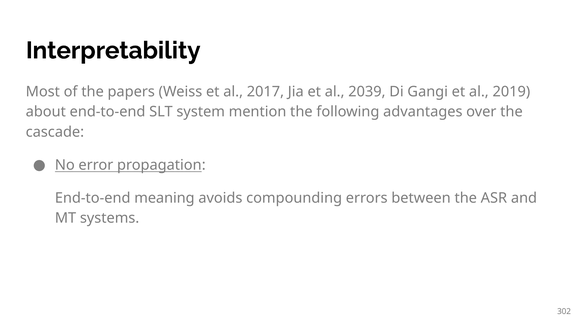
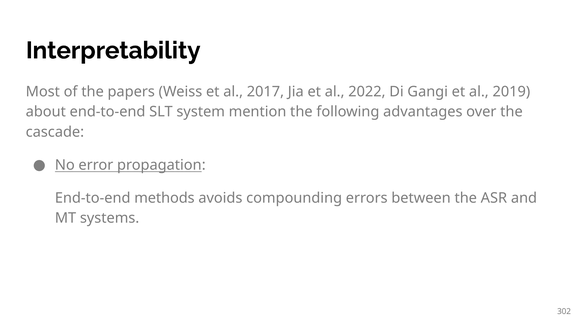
2039: 2039 -> 2022 (367, 92)
meaning: meaning -> methods (164, 198)
